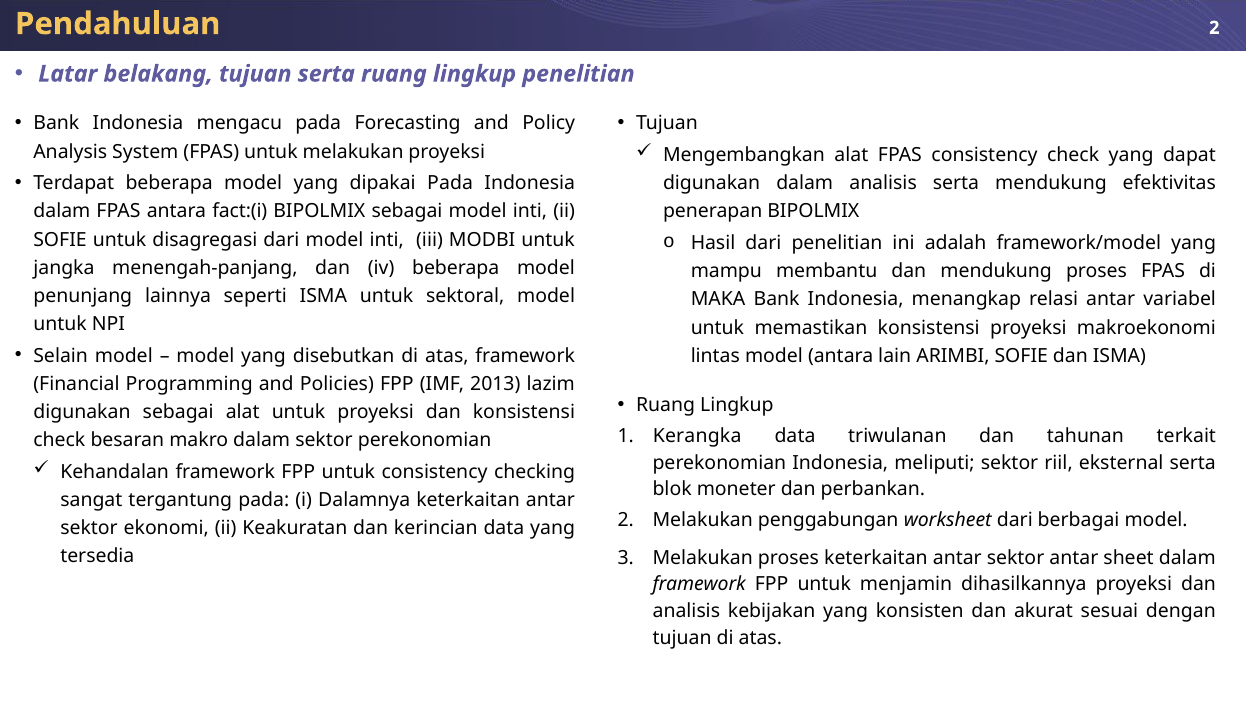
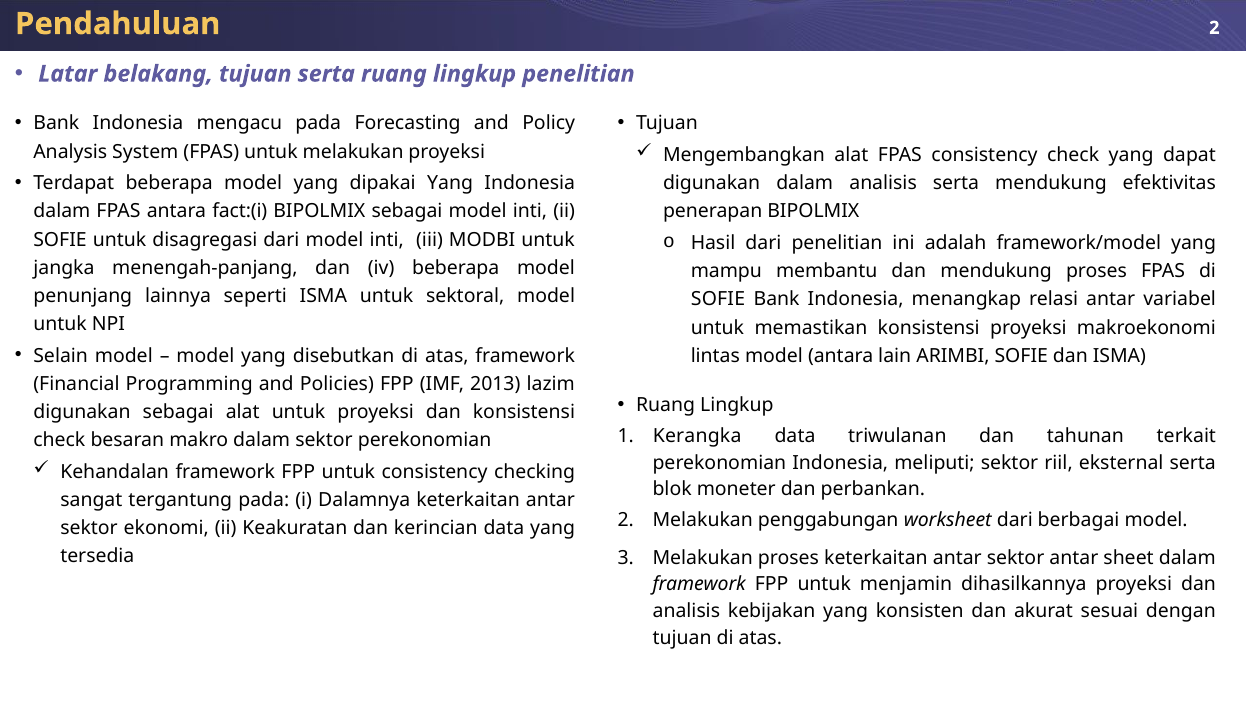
dipakai Pada: Pada -> Yang (450, 183)
MAKA: MAKA -> SOFIE (718, 299)
